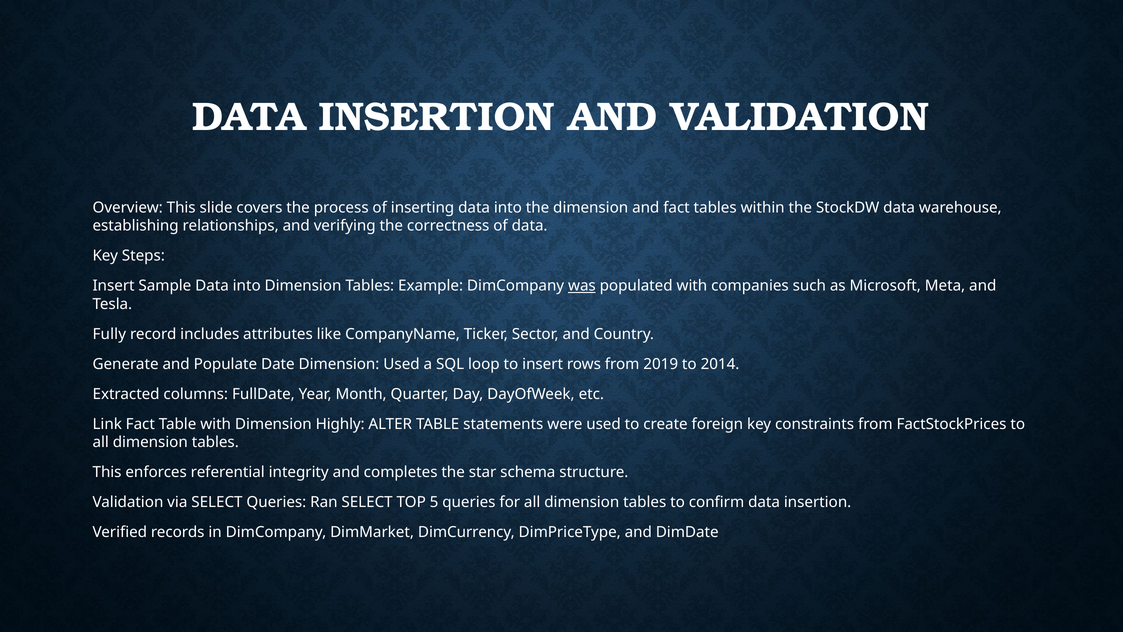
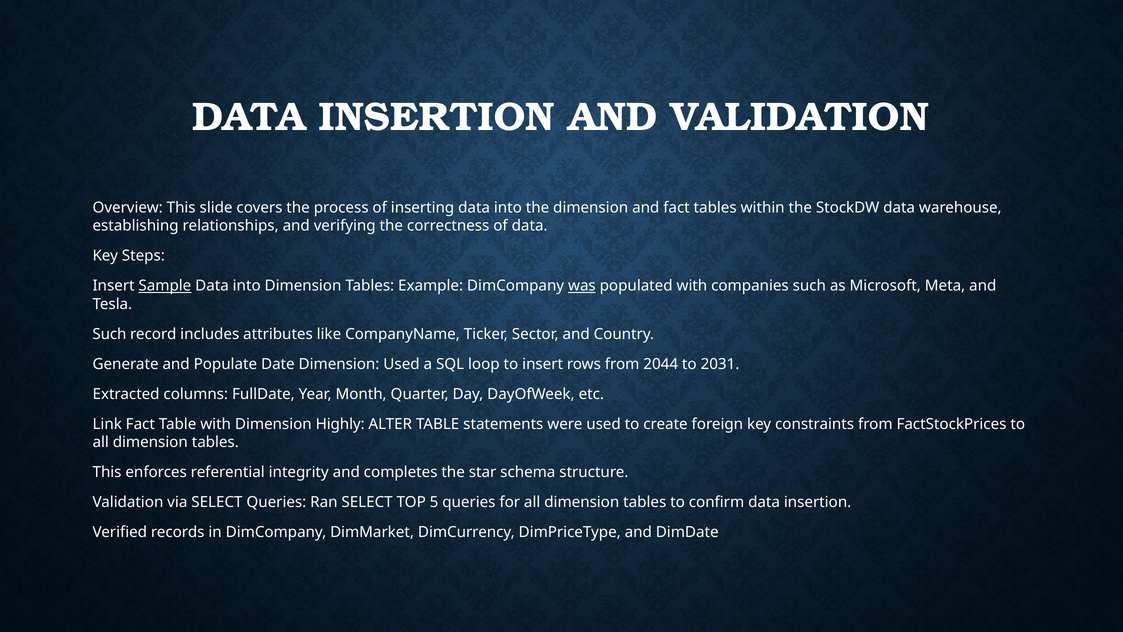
Sample underline: none -> present (165, 286)
Fully: Fully -> Such (109, 334)
2019: 2019 -> 2044 (661, 364)
2014: 2014 -> 2031 (720, 364)
